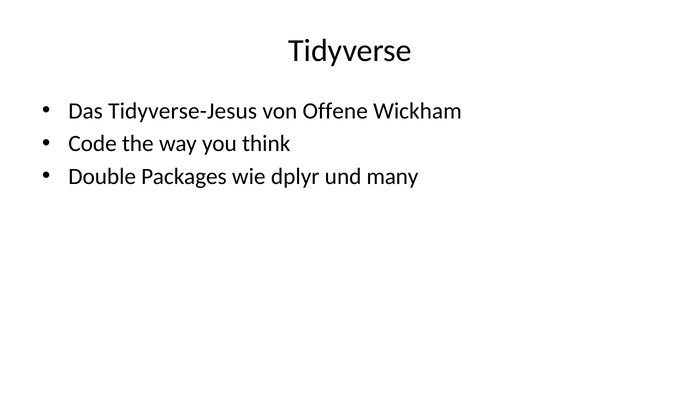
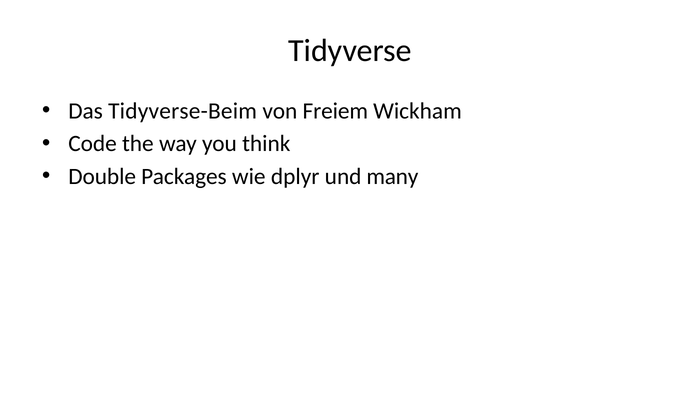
Tidyverse-Jesus: Tidyverse-Jesus -> Tidyverse-Beim (183, 111)
Offene: Offene -> Freiem (335, 111)
